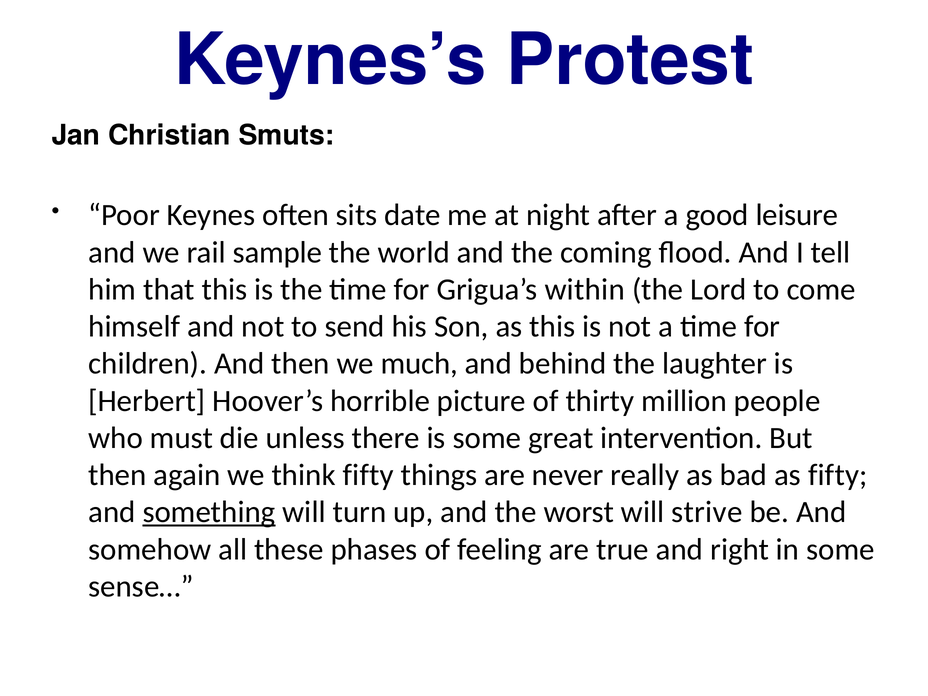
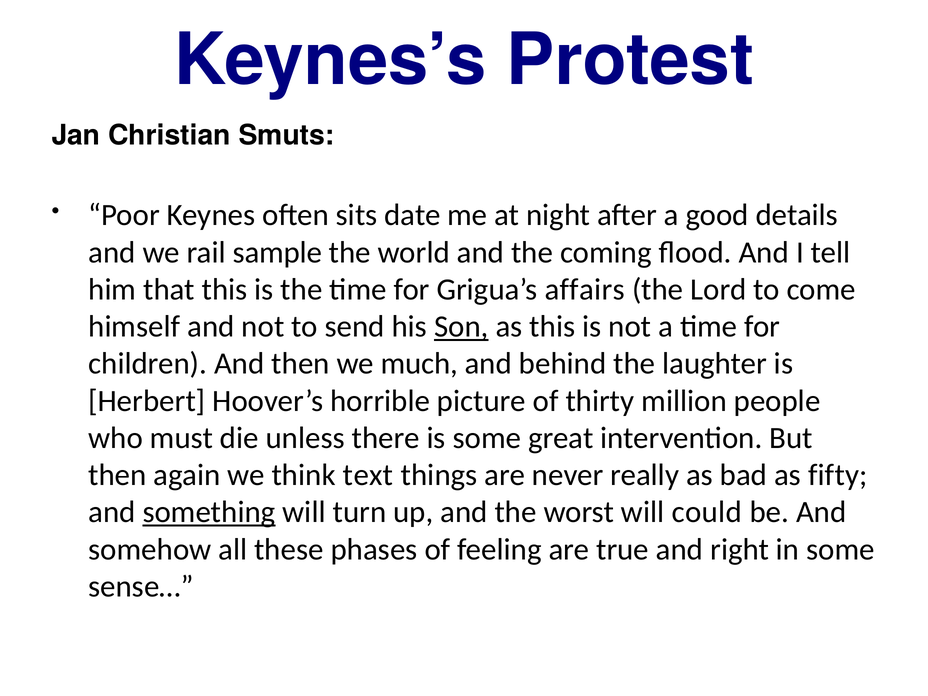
leisure: leisure -> details (797, 215)
within: within -> affairs (585, 289)
Son underline: none -> present (461, 327)
think fifty: fifty -> text (368, 475)
strive: strive -> could (707, 512)
